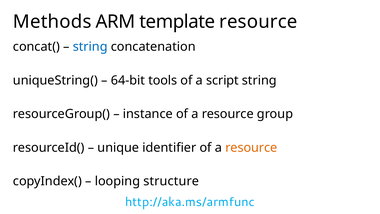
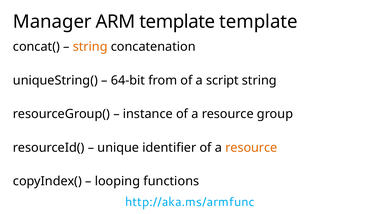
Methods: Methods -> Manager (52, 22)
template resource: resource -> template (258, 22)
string colour: blue -> orange (90, 47)
tools: tools -> from (163, 80)
structure: structure -> functions (171, 181)
